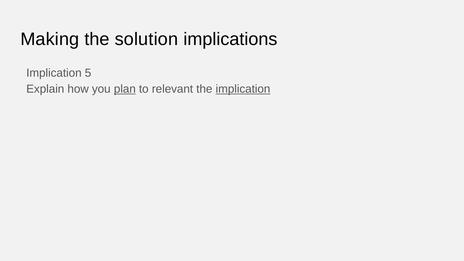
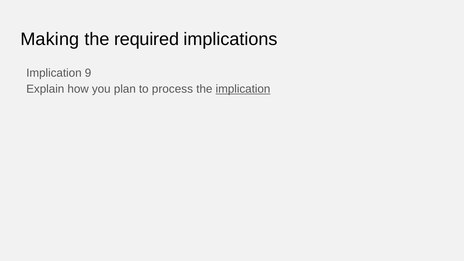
solution: solution -> required (147, 39)
5: 5 -> 9 (88, 73)
plan underline: present -> none (125, 89)
relevant: relevant -> process (172, 89)
